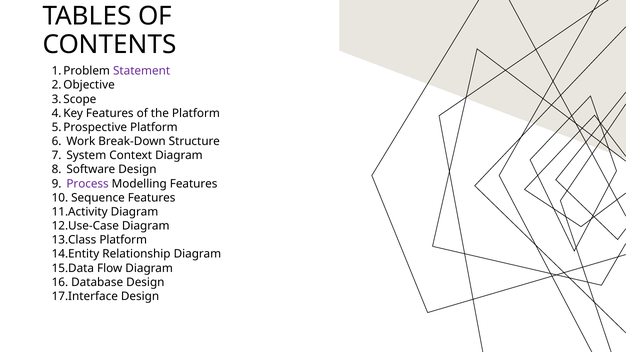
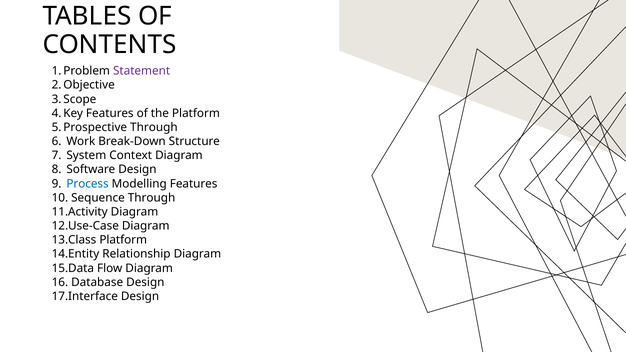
Platform: Platform -> Through (154, 127)
Process colour: purple -> blue (88, 184)
Sequence Features: Features -> Through (152, 198)
